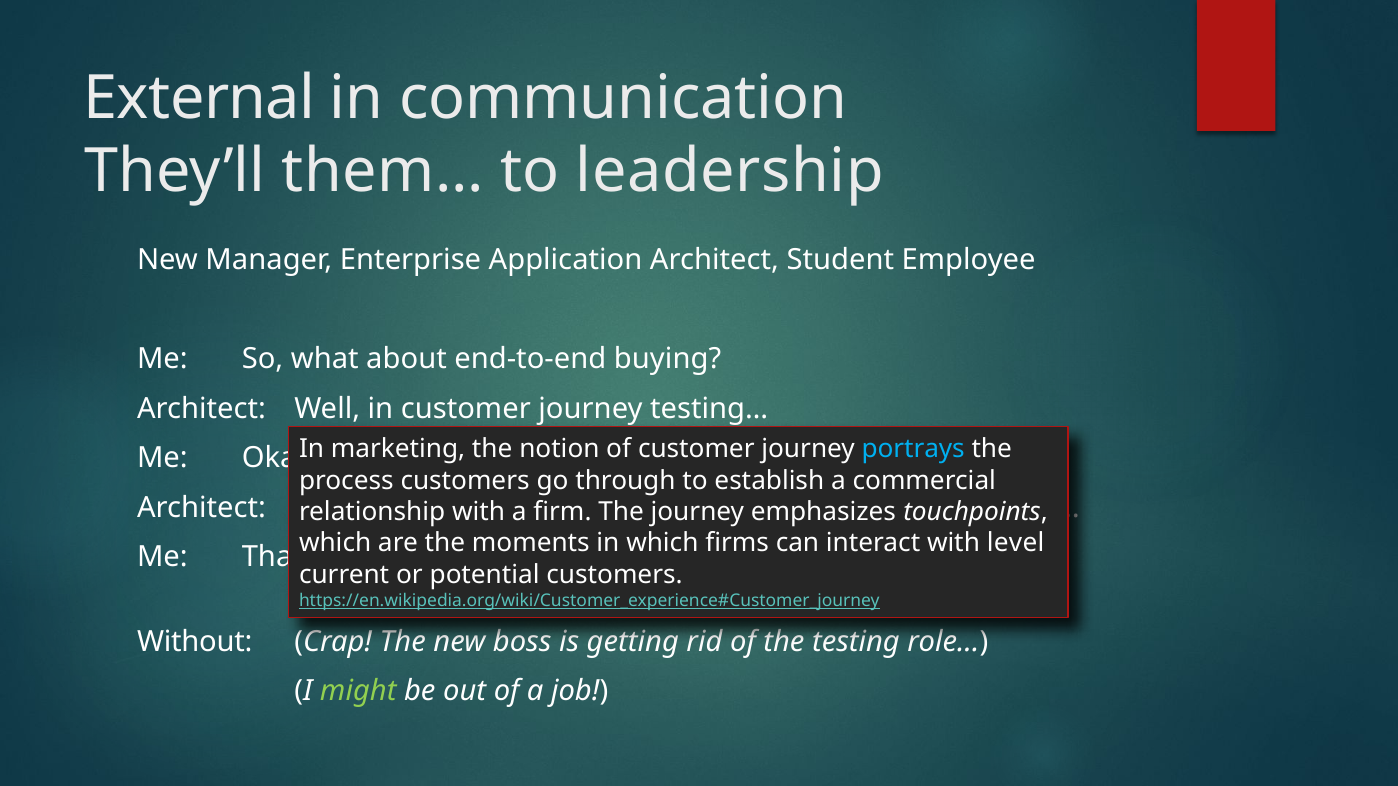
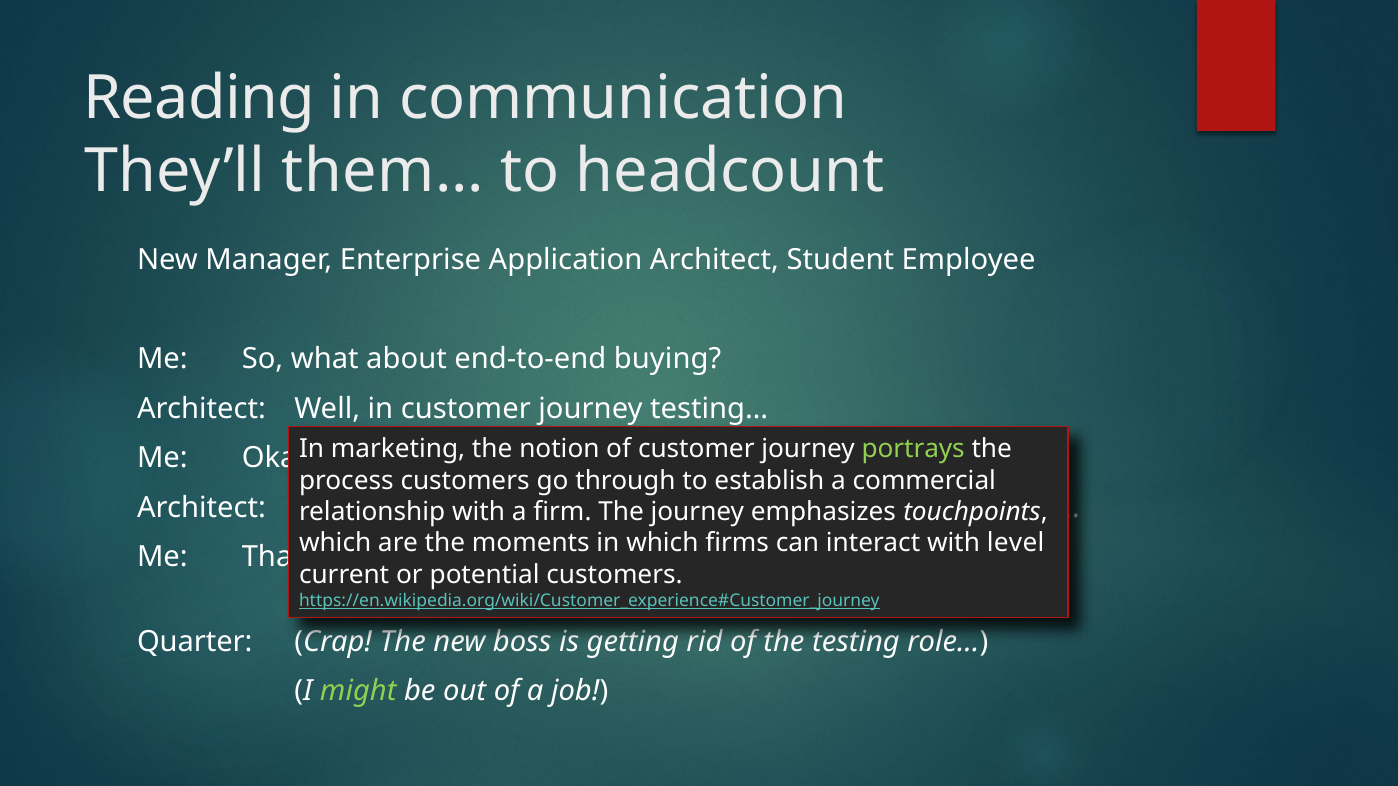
External: External -> Reading (199, 98)
leadership: leadership -> headcount (730, 172)
portrays colour: light blue -> light green (913, 449)
Without: Without -> Quarter (195, 642)
